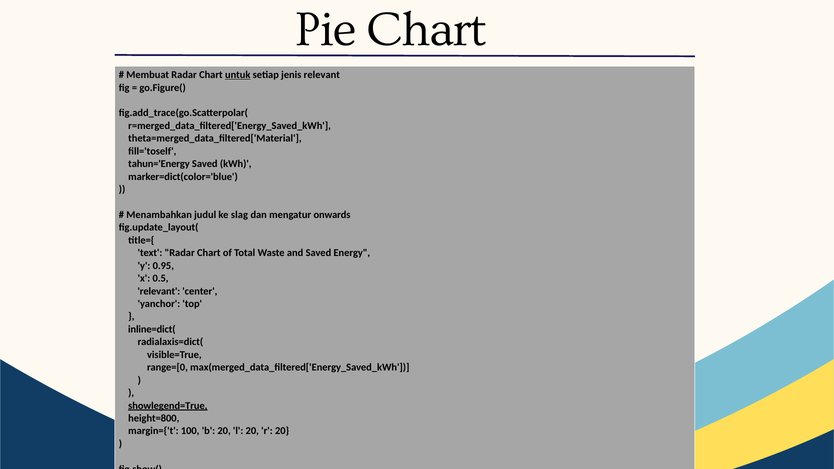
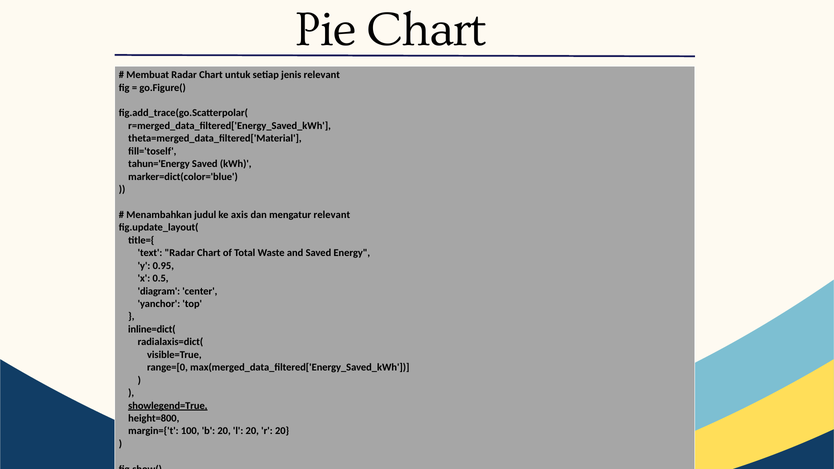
untuk underline: present -> none (238, 75)
slag: slag -> axis (239, 215)
mengatur onwards: onwards -> relevant (332, 215)
relevant: relevant -> diagram (159, 291)
